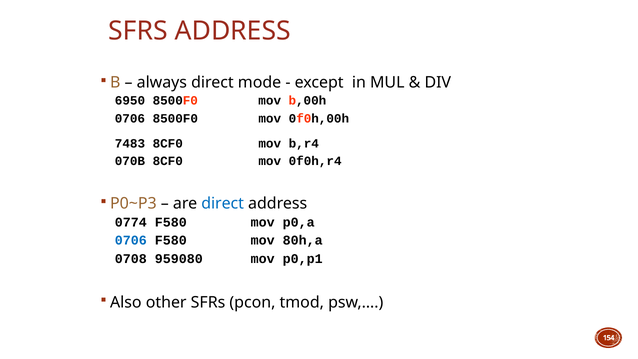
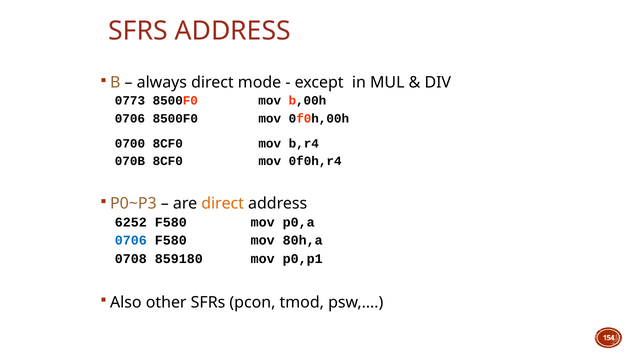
6950: 6950 -> 0773 (130, 101)
7483: 7483 -> 0700 (130, 144)
direct colour: blue -> orange (223, 204)
0774: 0774 -> 6252 (131, 222)
959080: 959080 -> 859180 (179, 259)
